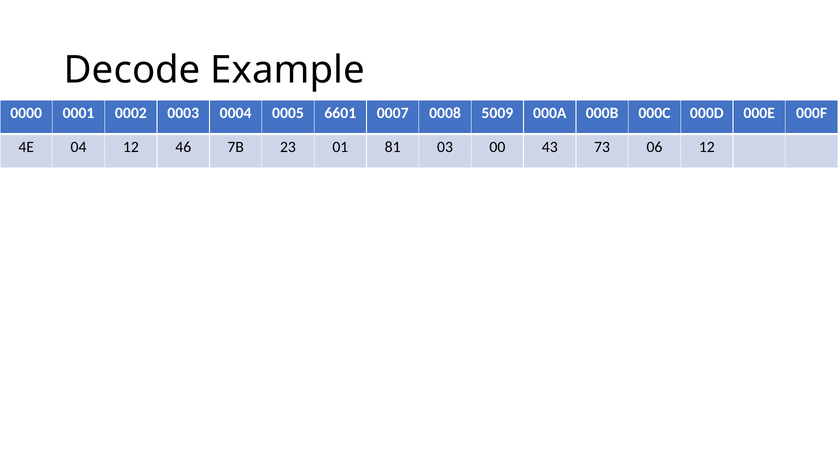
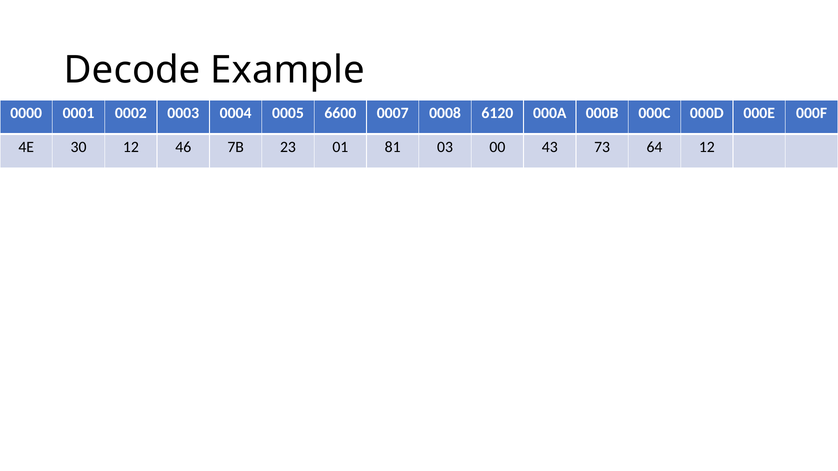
6601: 6601 -> 6600 (340, 113)
5009: 5009 -> 6120 (497, 113)
04: 04 -> 30 (79, 147)
06: 06 -> 64 (654, 147)
